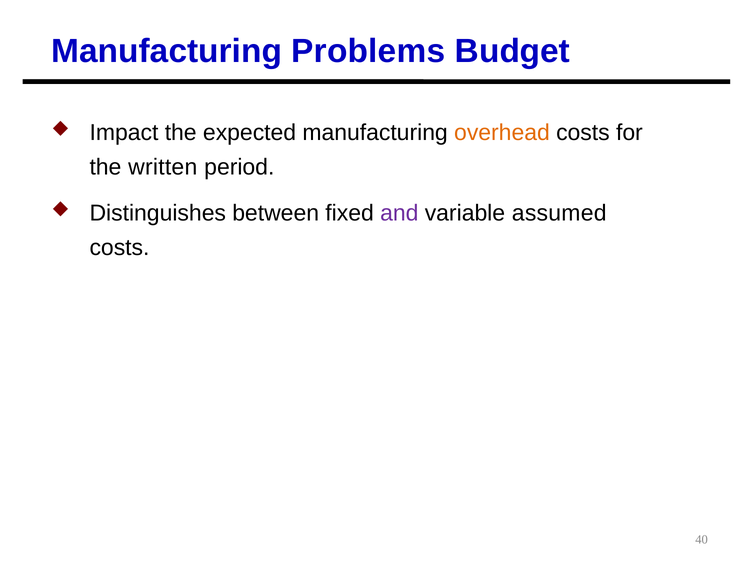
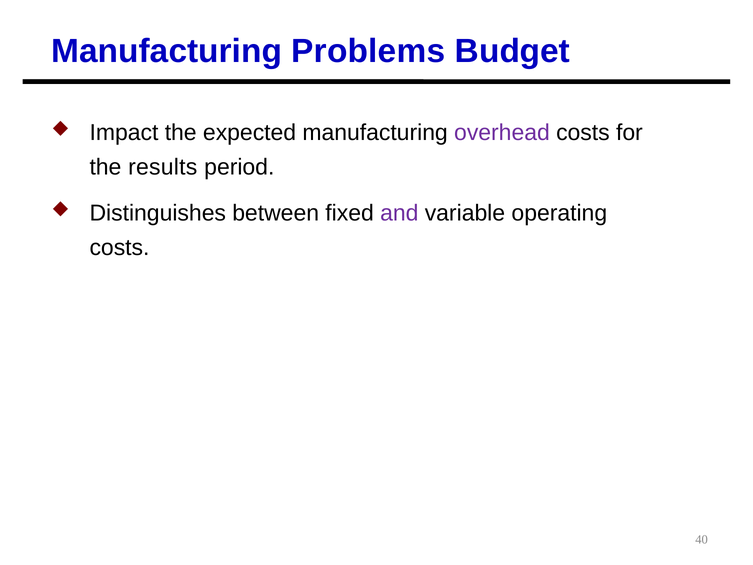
overhead colour: orange -> purple (502, 133)
written: written -> results (163, 167)
assumed: assumed -> operating (559, 213)
